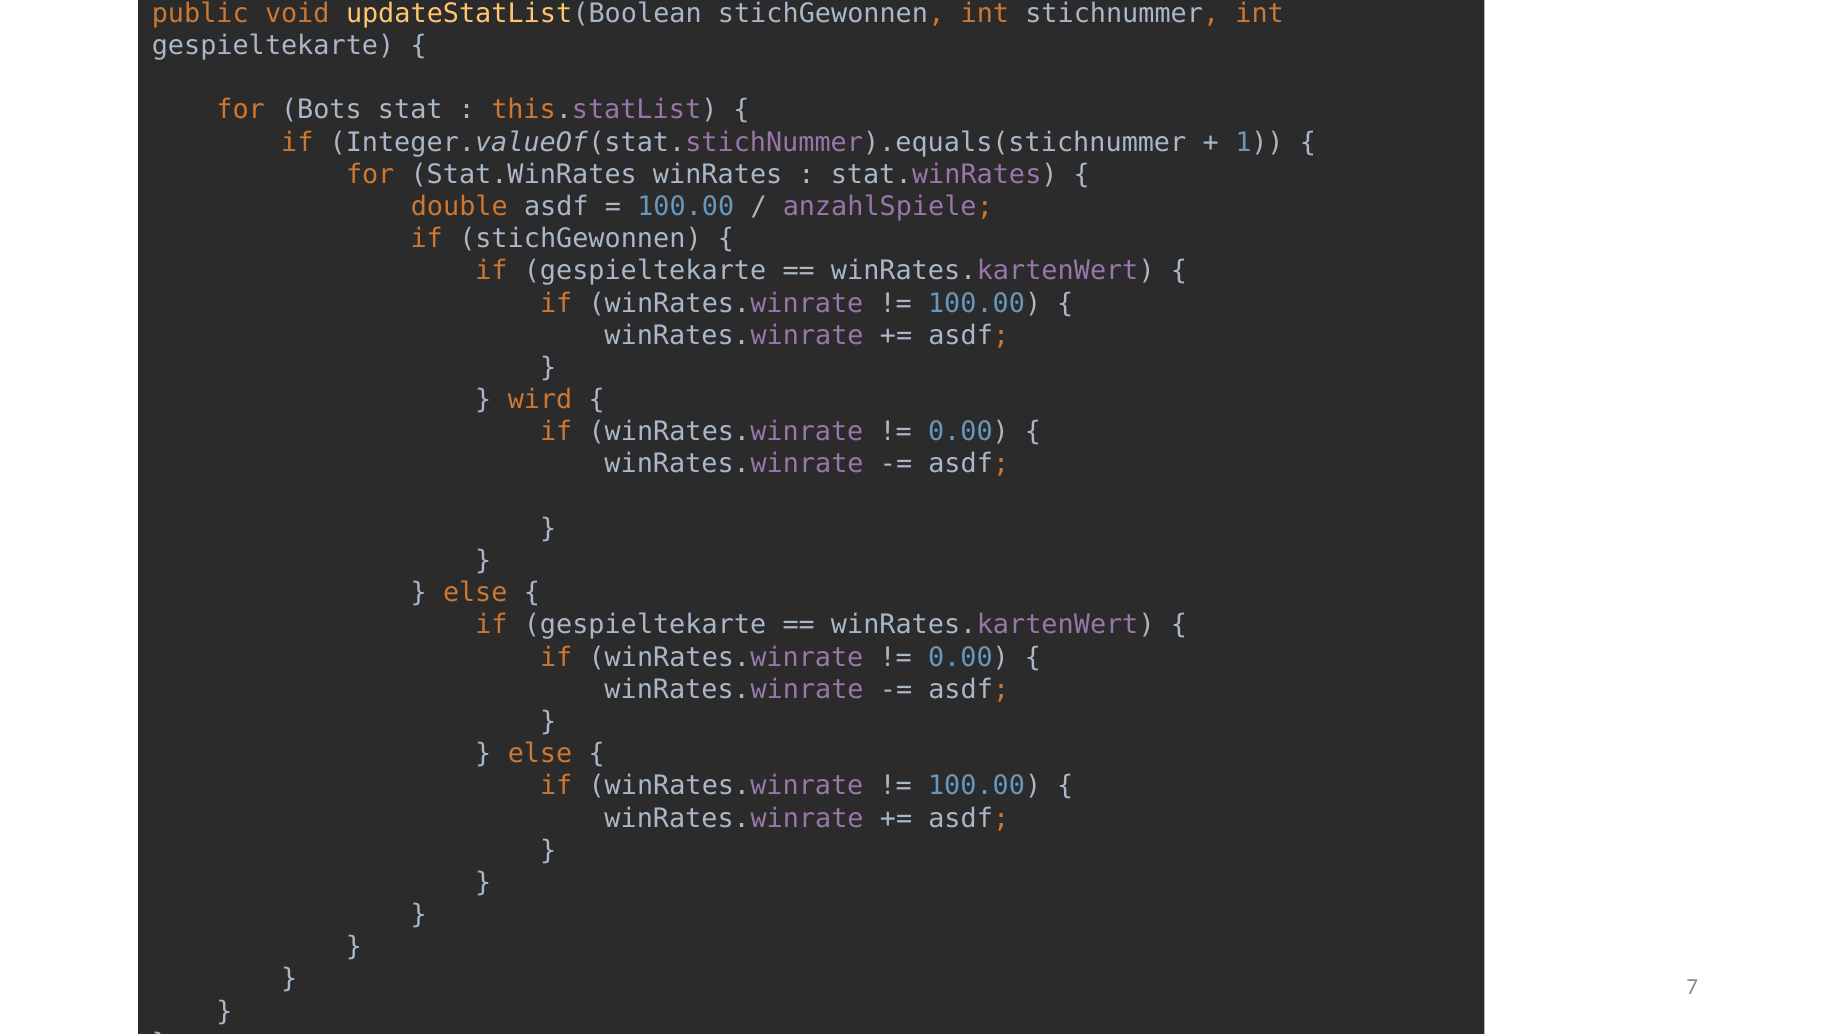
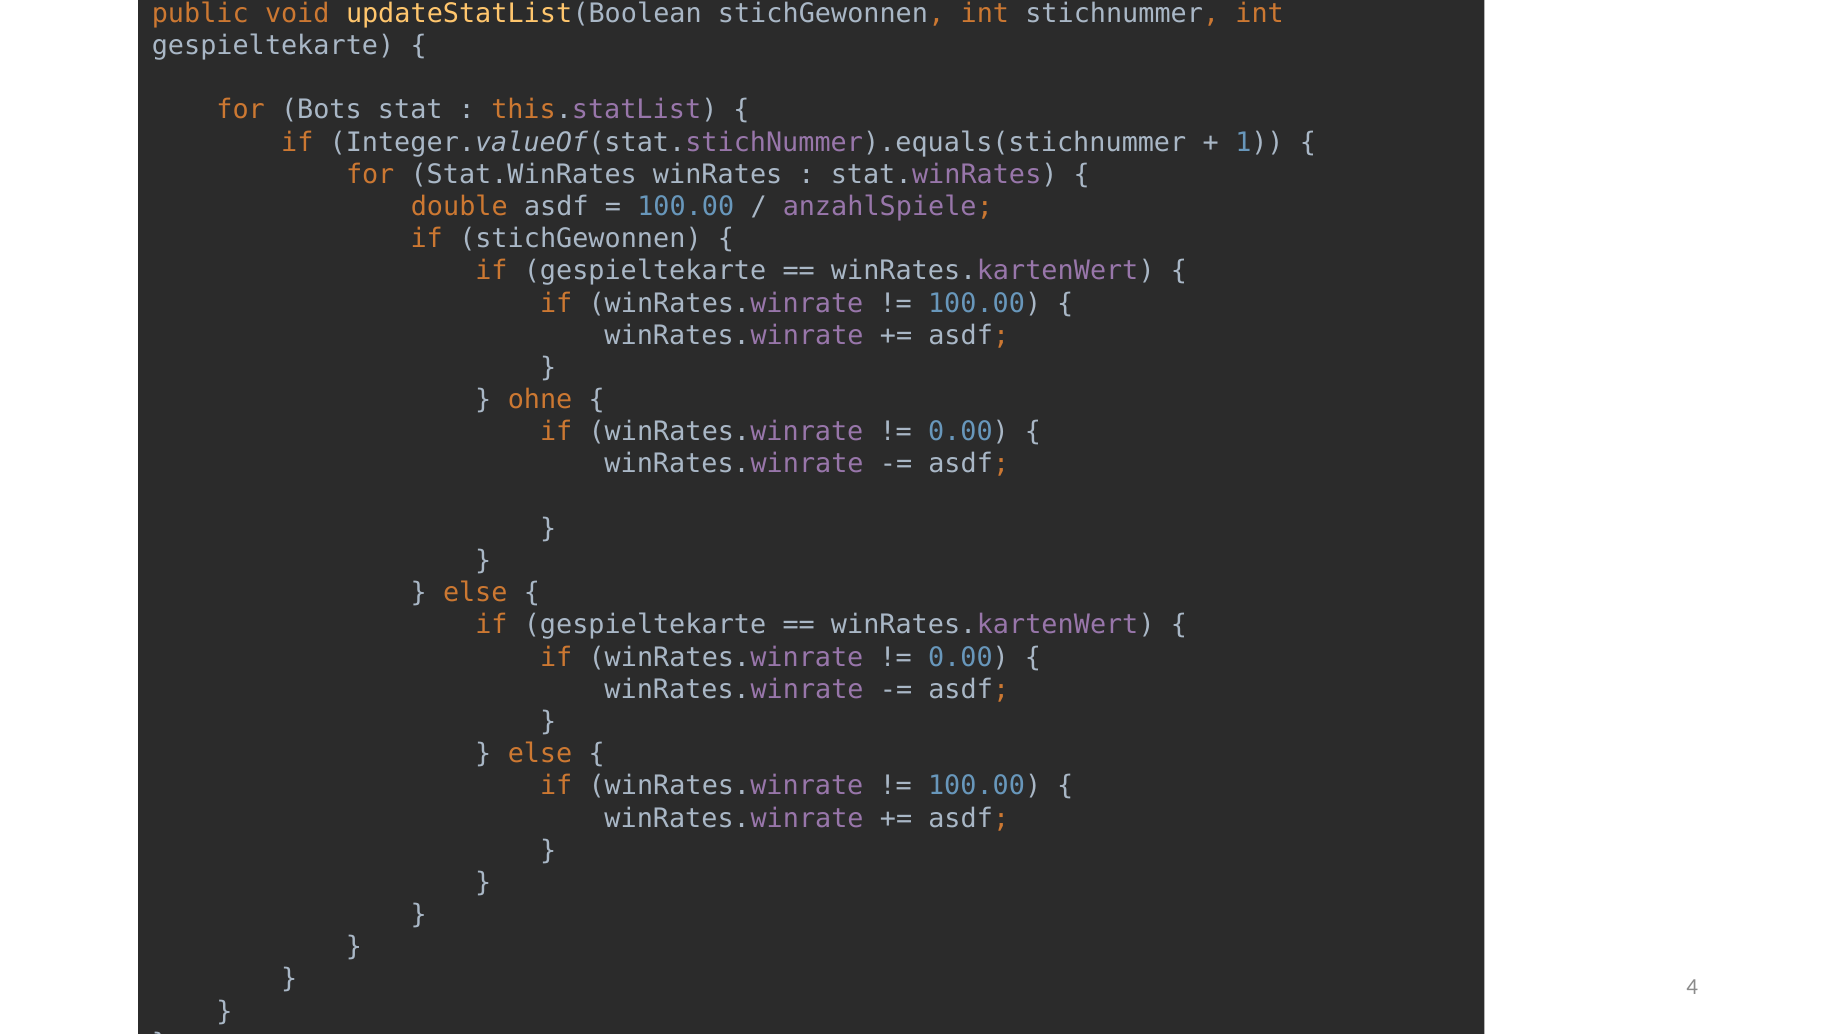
wird: wird -> ohne (540, 400)
7: 7 -> 4 (1692, 987)
